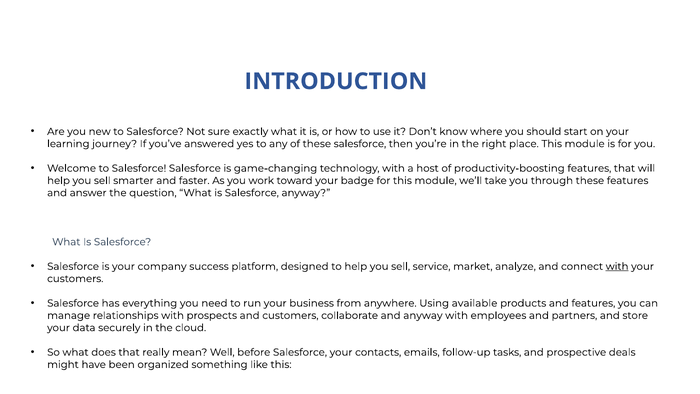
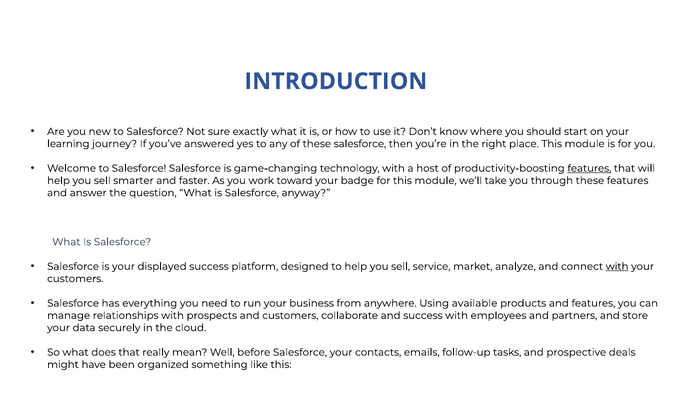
features underline: none -> present (589, 168)
company: company -> displayed (162, 266)
and anyway: anyway -> success (423, 315)
